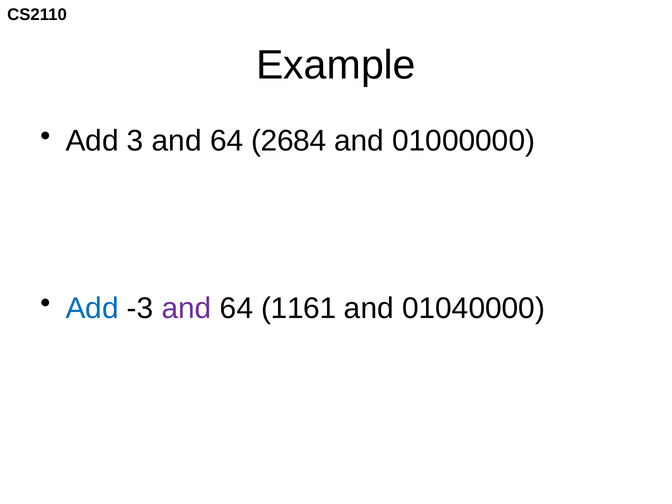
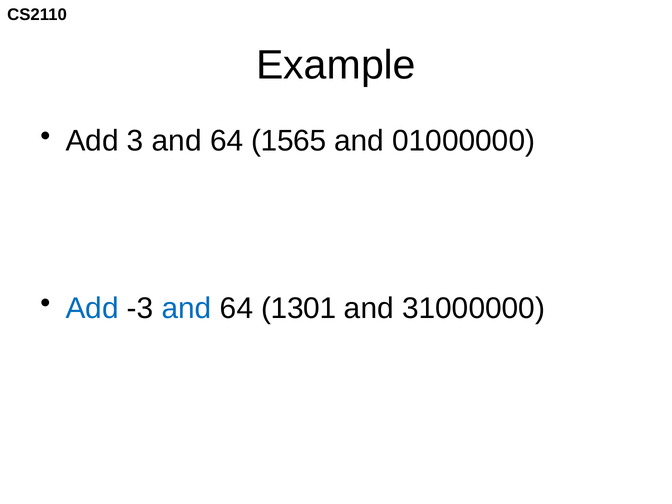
2684: 2684 -> 1565 (289, 141)
and colour: purple -> blue (187, 308)
1161: 1161 -> 1301 (299, 308)
01040000: 01040000 -> 31000000 (474, 308)
